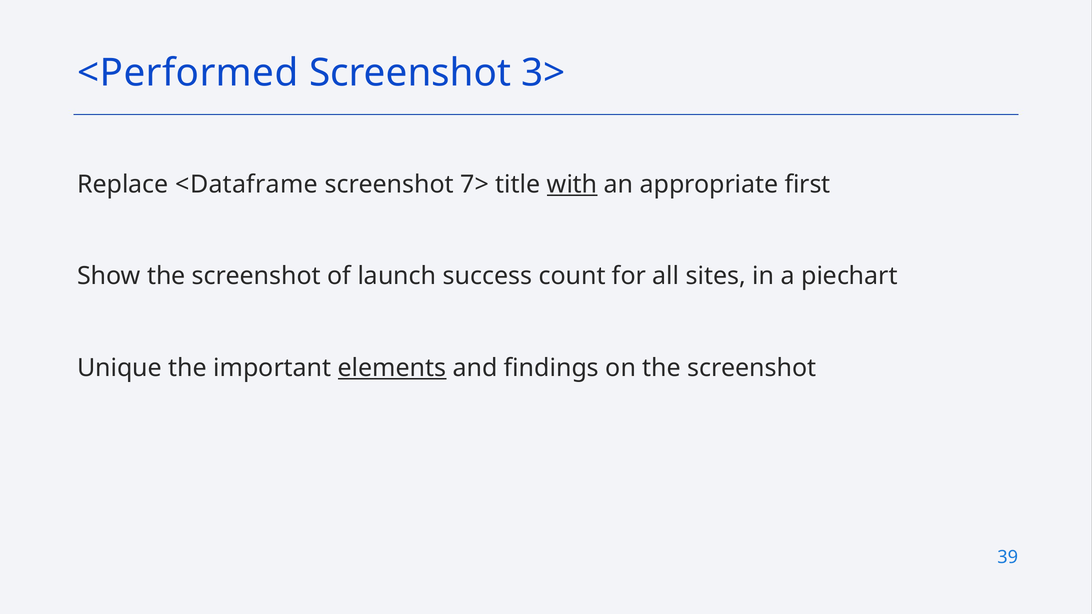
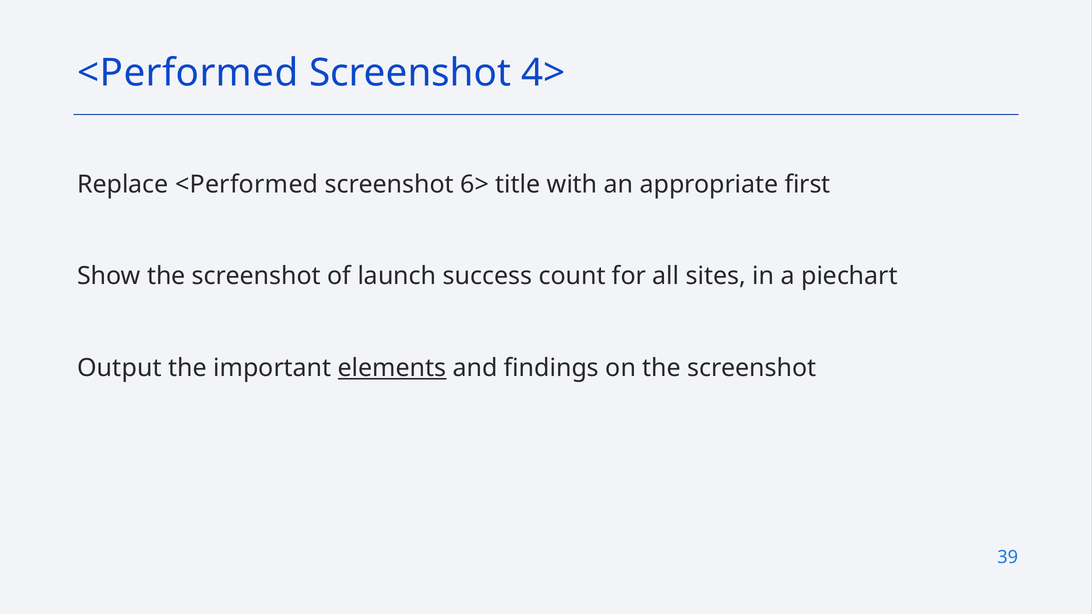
3>: 3> -> 4> (543, 73)
Replace <Dataframe: <Dataframe -> <Performed (247, 184)
7>: 7> -> 6> (475, 184)
with underline: present -> none (572, 184)
Unique: Unique -> Output (119, 368)
